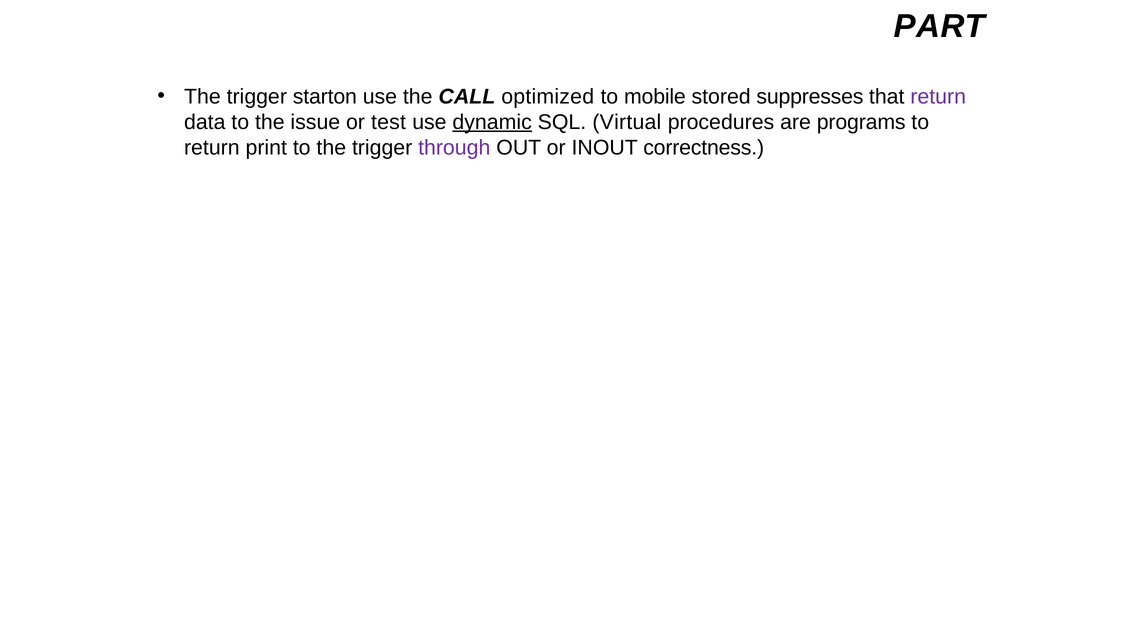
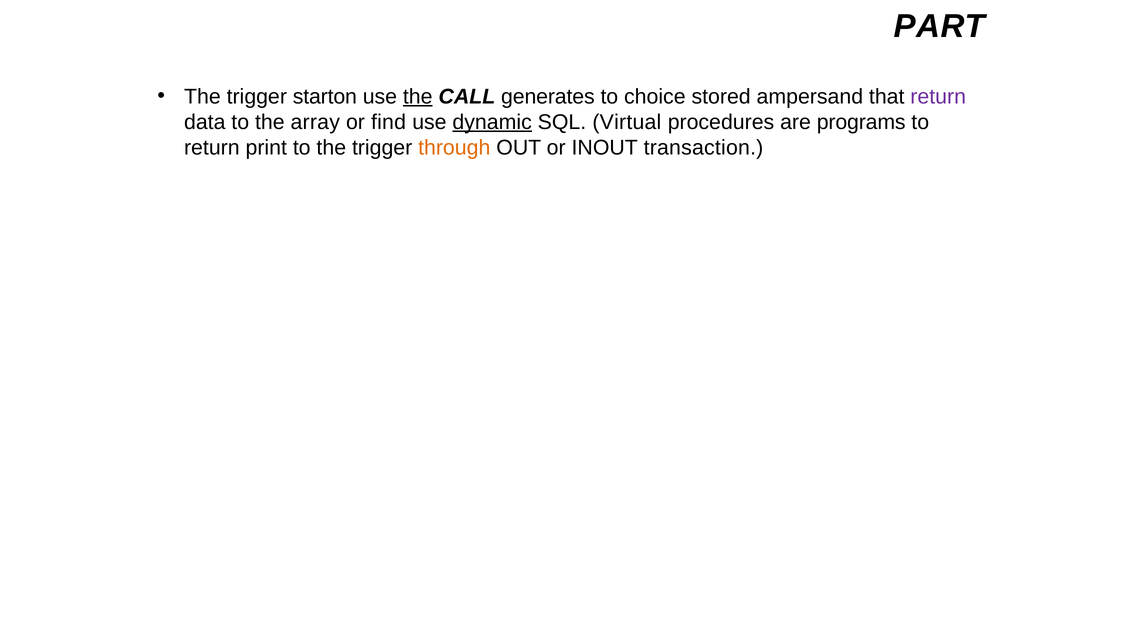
the underline: none -> present (418, 97)
optimized: optimized -> generates (548, 97)
mobile: mobile -> choice (655, 97)
suppresses: suppresses -> ampersand (810, 97)
issue: issue -> array (315, 122)
test: test -> find (389, 122)
through colour: purple -> orange (454, 148)
correctness: correctness -> transaction (703, 148)
